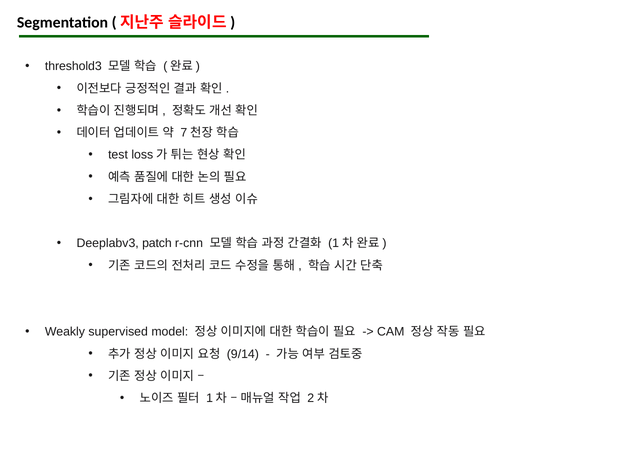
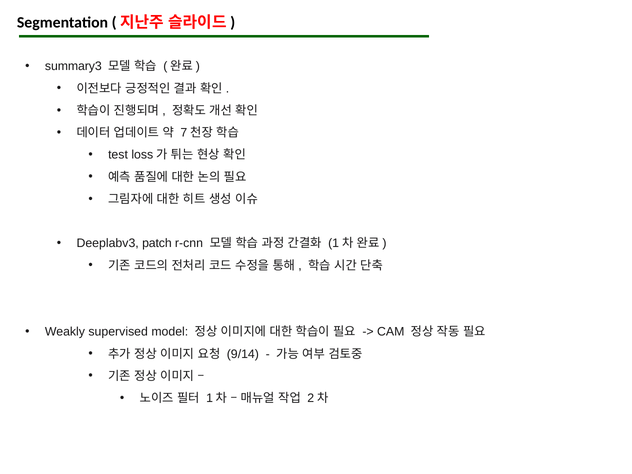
threshold3: threshold3 -> summary3 (73, 66)
